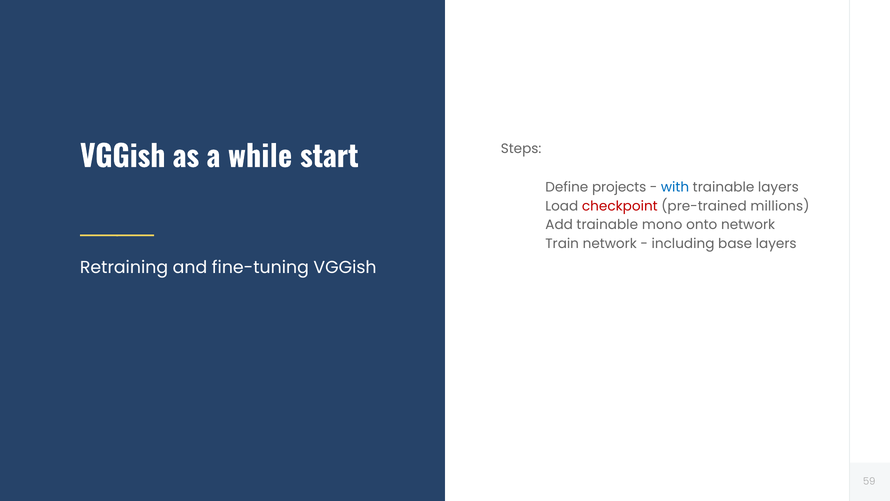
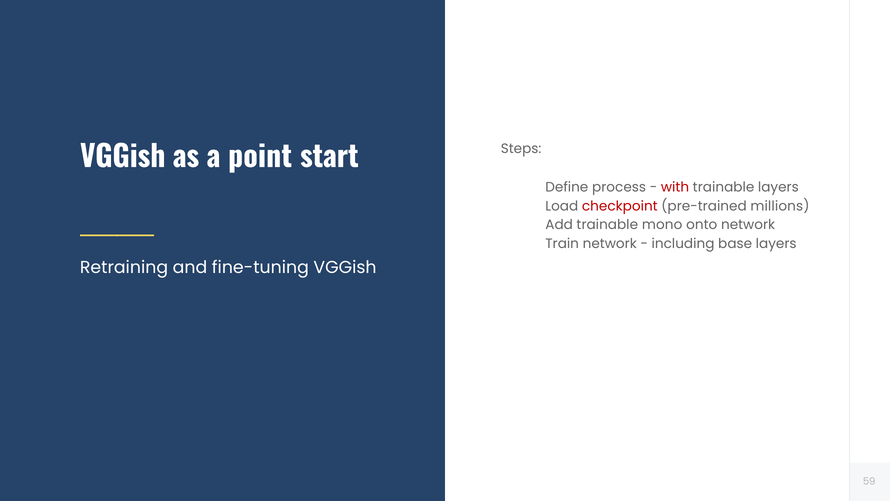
while: while -> point (260, 157)
projects: projects -> process (619, 187)
with colour: blue -> red (675, 187)
